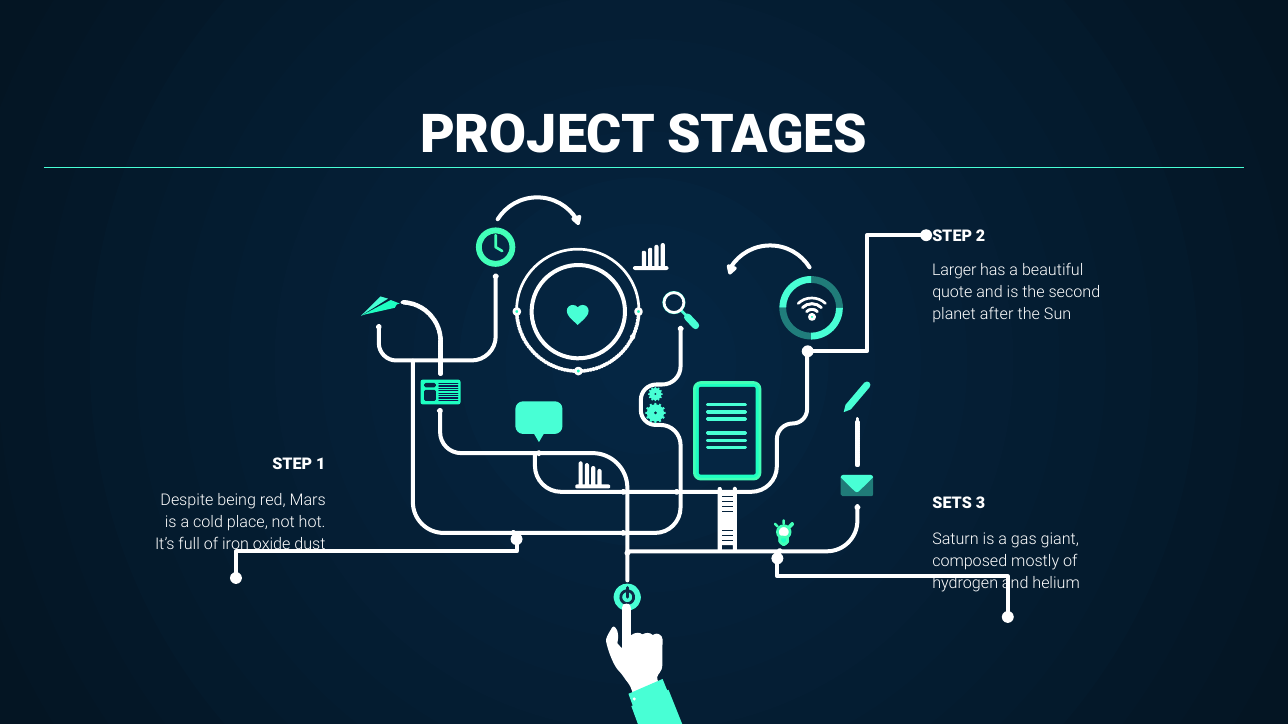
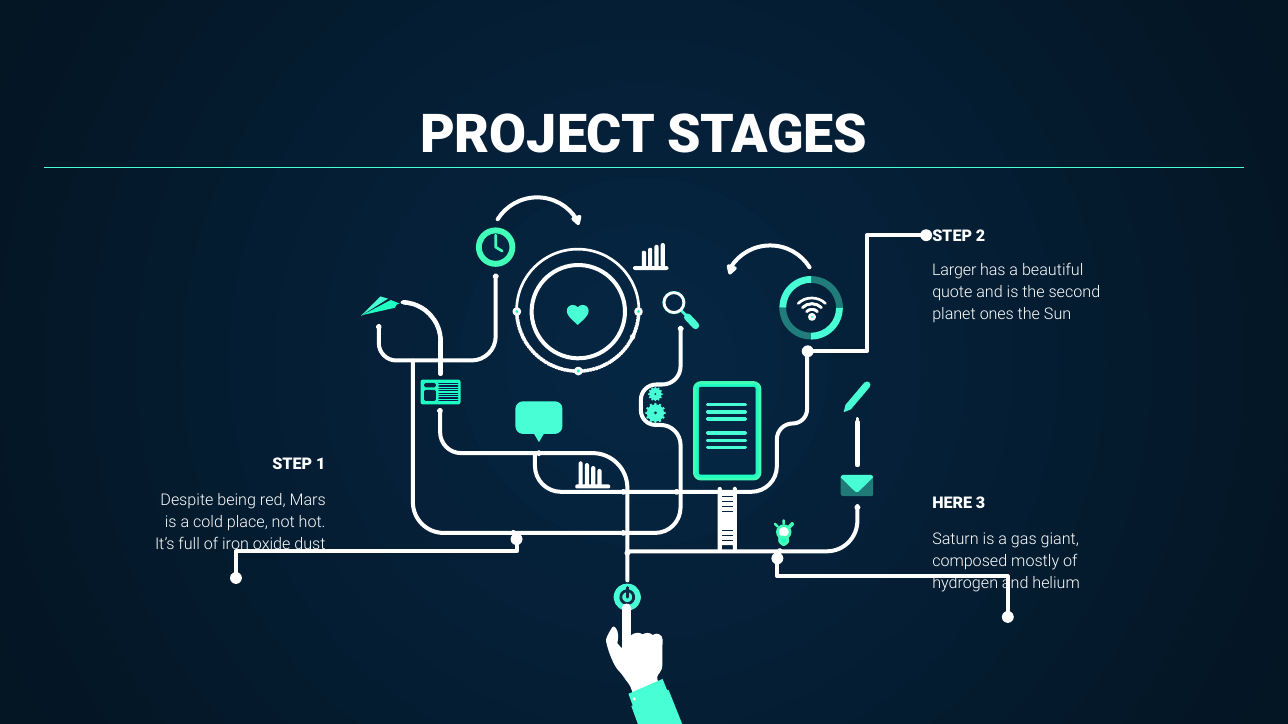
after: after -> ones (997, 315)
SETS: SETS -> HERE (952, 504)
